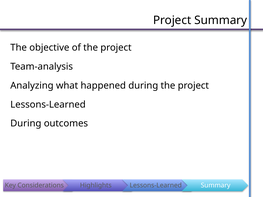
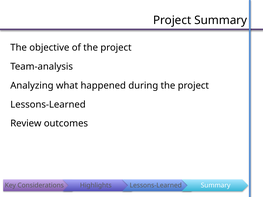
During: During -> Review (26, 124)
